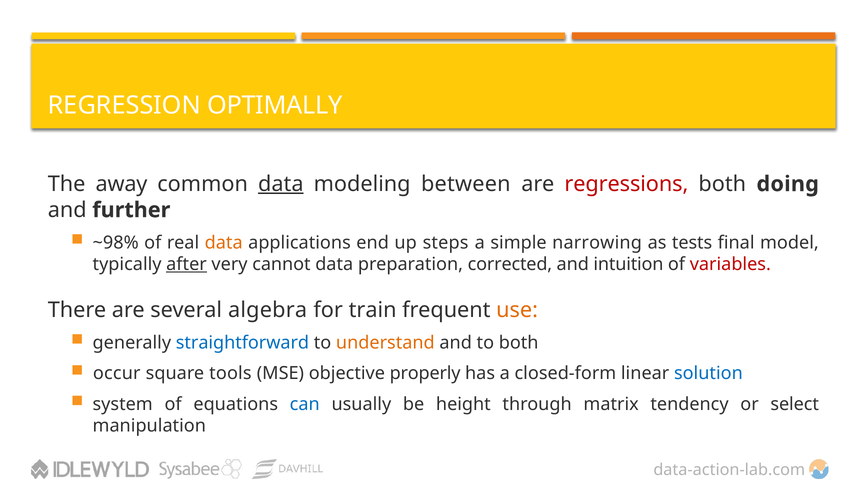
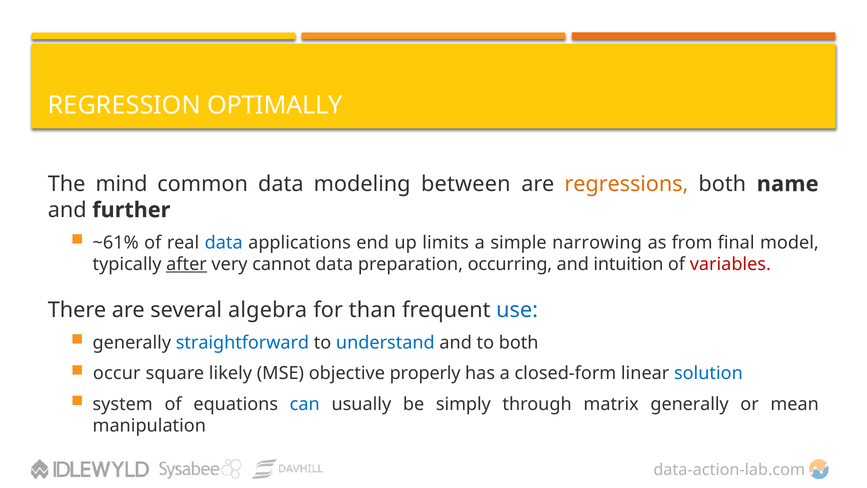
away: away -> mind (121, 184)
data underline: present -> none (281, 184)
regressions colour: red -> orange (626, 184)
doing: doing -> name (788, 184)
~98%: ~98% -> ~61% (116, 243)
data colour: orange -> blue (224, 243)
steps: steps -> limits (446, 243)
tests: tests -> from (692, 243)
corrected: corrected -> occurring (510, 264)
train: train -> than (372, 310)
use colour: orange -> blue (517, 310)
understand colour: orange -> blue (385, 342)
tools: tools -> likely (230, 373)
height: height -> simply (463, 404)
matrix tendency: tendency -> generally (690, 404)
select: select -> mean (795, 404)
